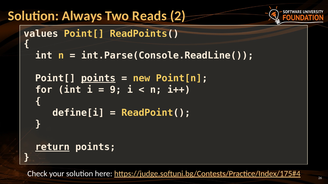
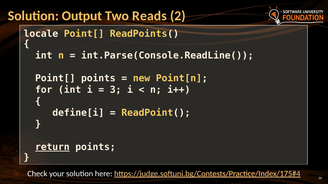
Always: Always -> Output (82, 16)
values: values -> locale (41, 34)
points underline: present -> none (98, 79)
9: 9 -> 3 (116, 90)
